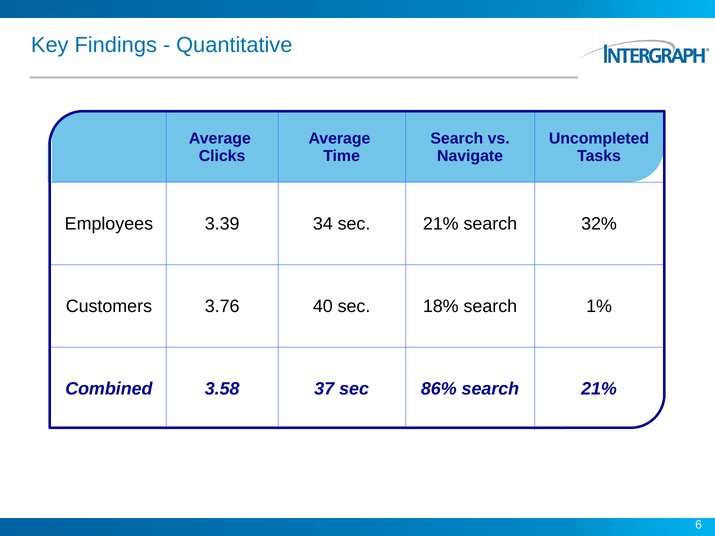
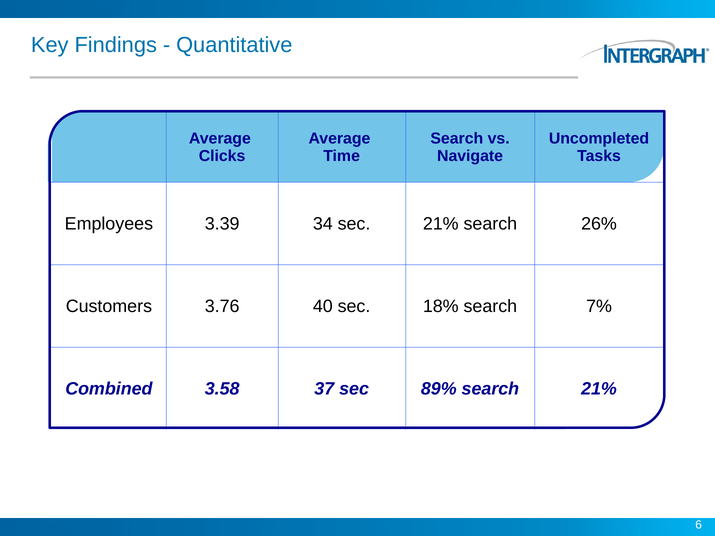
32%: 32% -> 26% (599, 224)
1%: 1% -> 7% (599, 306)
86%: 86% -> 89% (439, 389)
